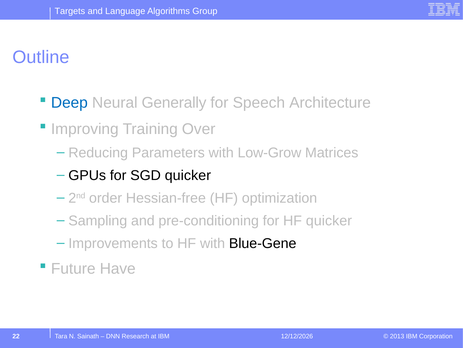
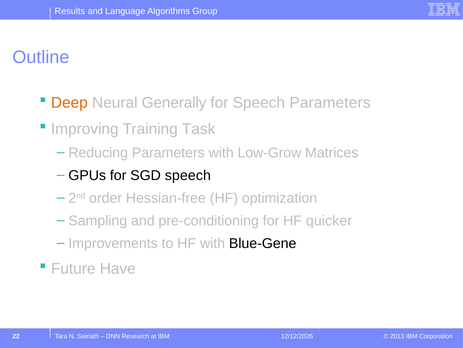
Targets: Targets -> Results (70, 11)
Deep colour: blue -> orange (69, 103)
Speech Architecture: Architecture -> Parameters (330, 103)
Over: Over -> Task (199, 129)
SGD quicker: quicker -> speech (188, 175)
